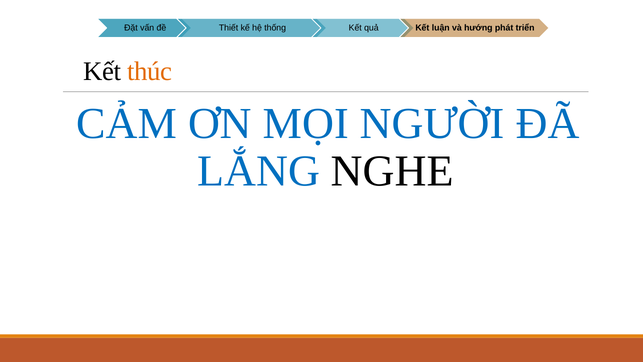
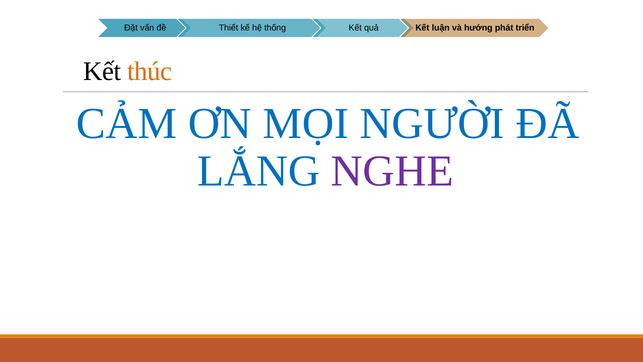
NGHE colour: black -> purple (392, 171)
